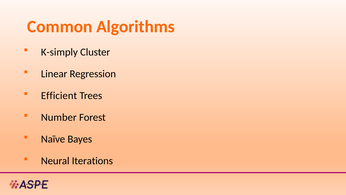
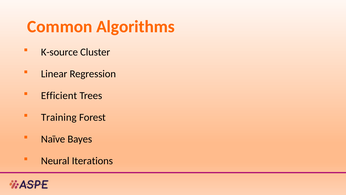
K-simply: K-simply -> K-source (59, 52)
Number: Number -> Training (59, 117)
